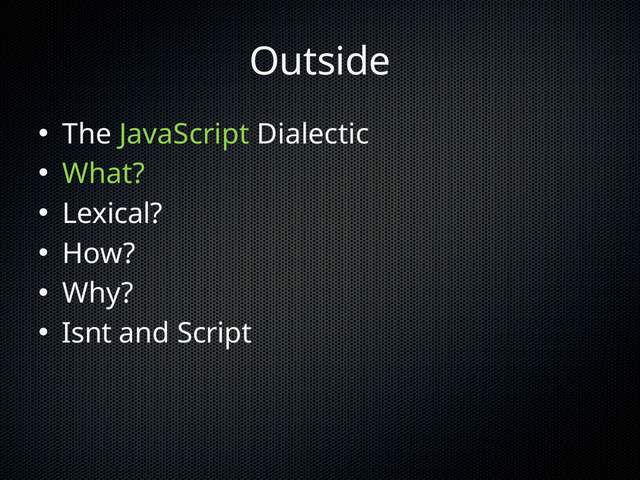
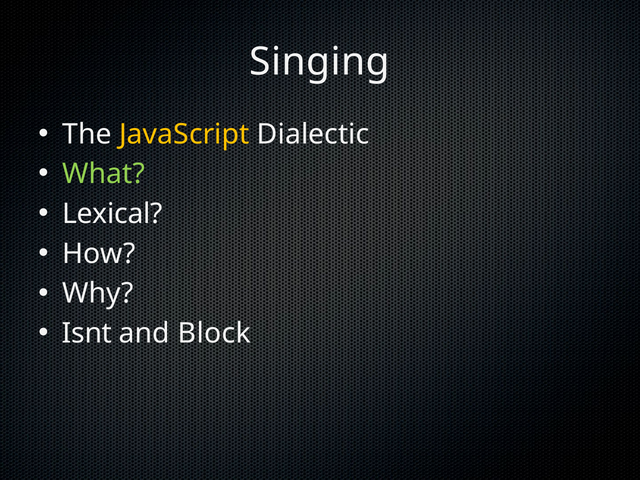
Outside: Outside -> Singing (320, 62)
JavaScript colour: light green -> yellow (184, 134)
Script: Script -> Block (214, 333)
